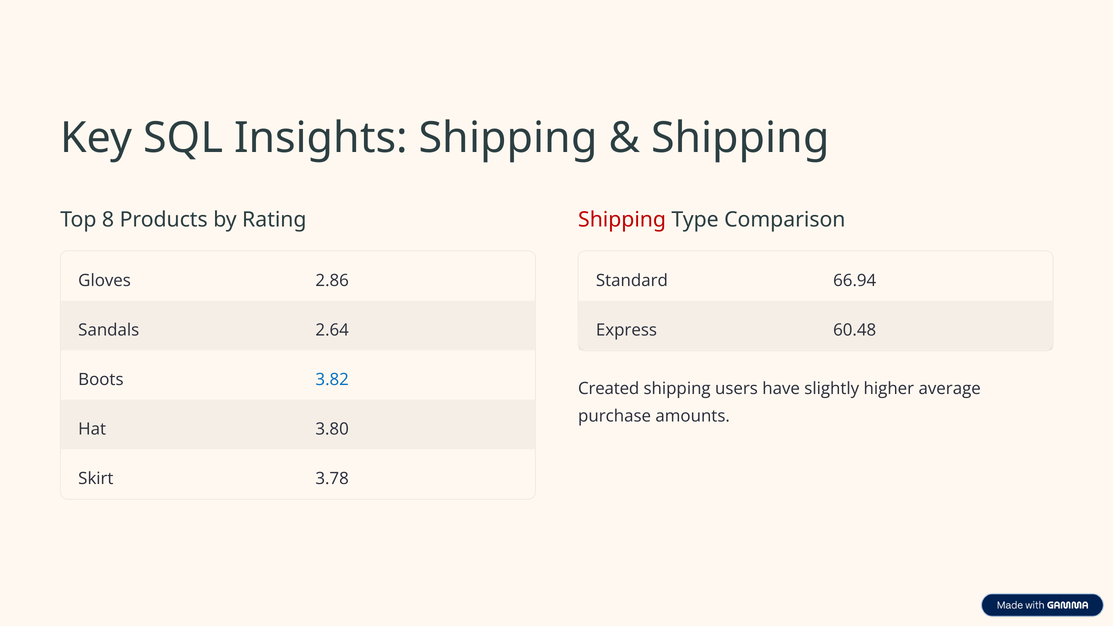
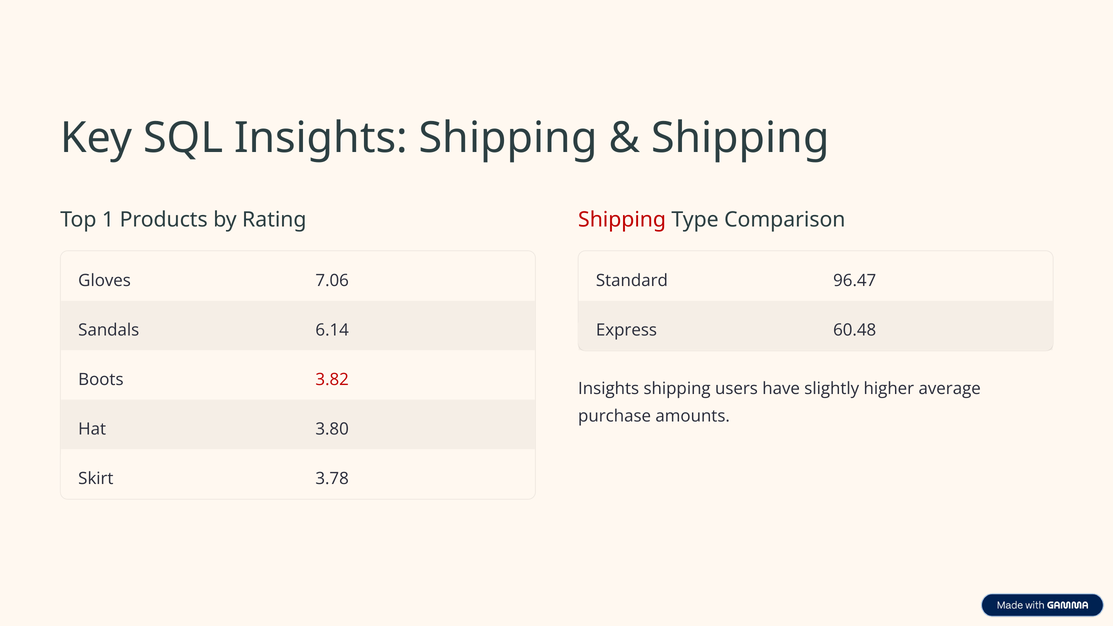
8: 8 -> 1 (108, 220)
2.86: 2.86 -> 7.06 (332, 281)
66.94: 66.94 -> 96.47 (855, 281)
2.64: 2.64 -> 6.14 (332, 330)
3.82 colour: blue -> red (332, 380)
Created: Created -> Insights (609, 389)
